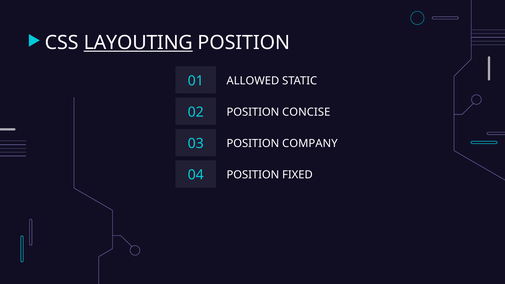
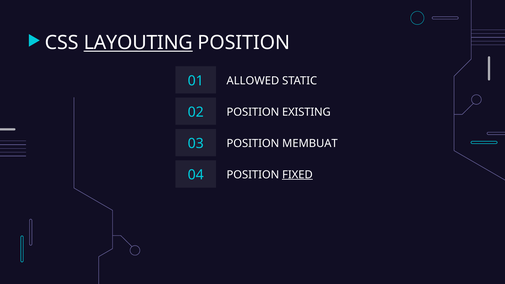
CONCISE: CONCISE -> EXISTING (306, 112)
COMPANY: COMPANY -> MEMBUAT (310, 143)
FIXED underline: none -> present (297, 175)
